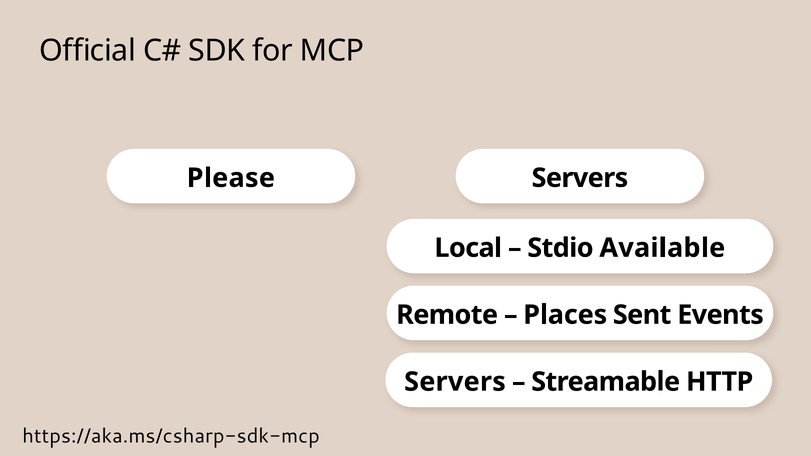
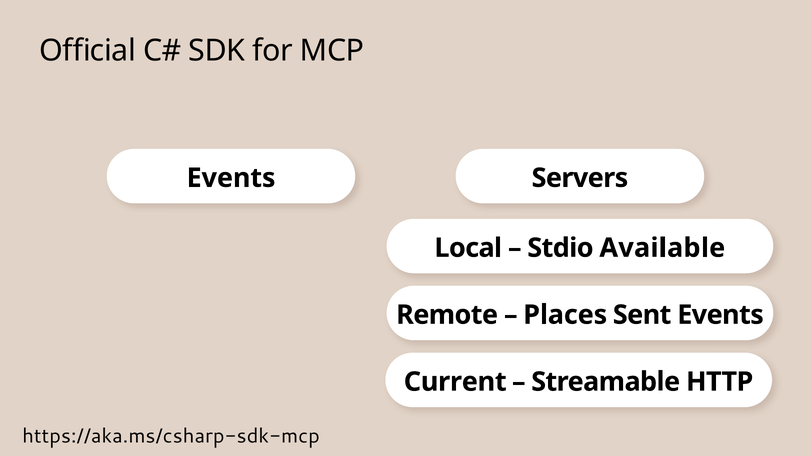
Please: Please -> Events (231, 178)
Servers: Servers -> Current (455, 382)
